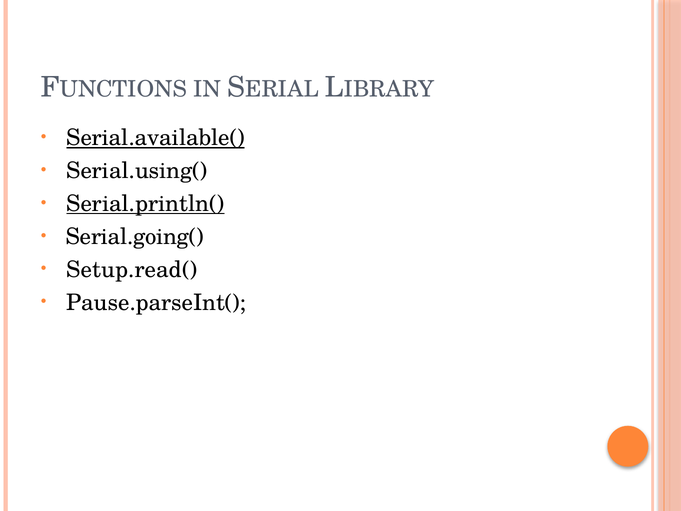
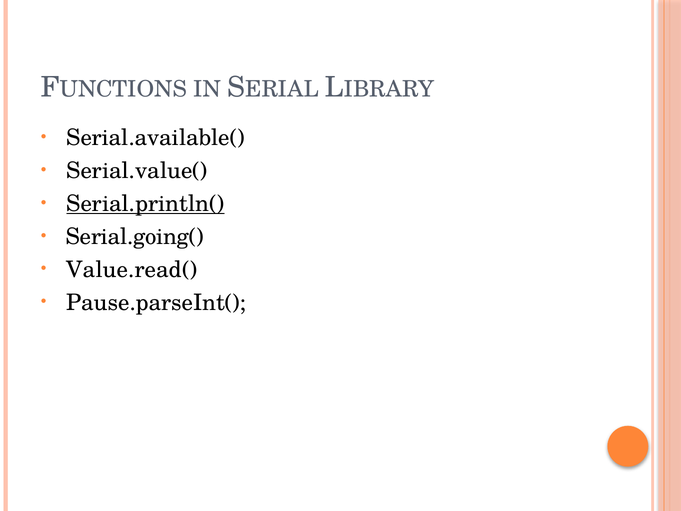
Serial.available( underline: present -> none (155, 138)
Serial.using(: Serial.using( -> Serial.value( (137, 171)
Setup.read(: Setup.read( -> Value.read( (132, 269)
